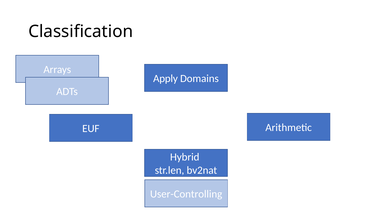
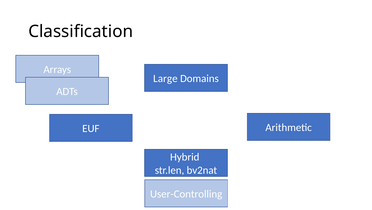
Apply: Apply -> Large (165, 78)
